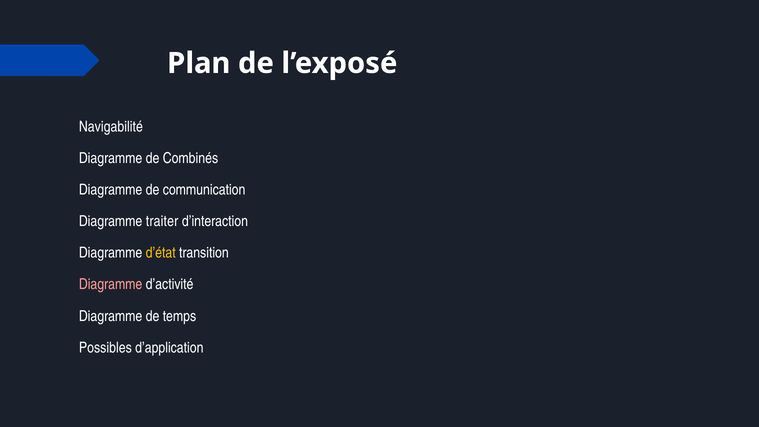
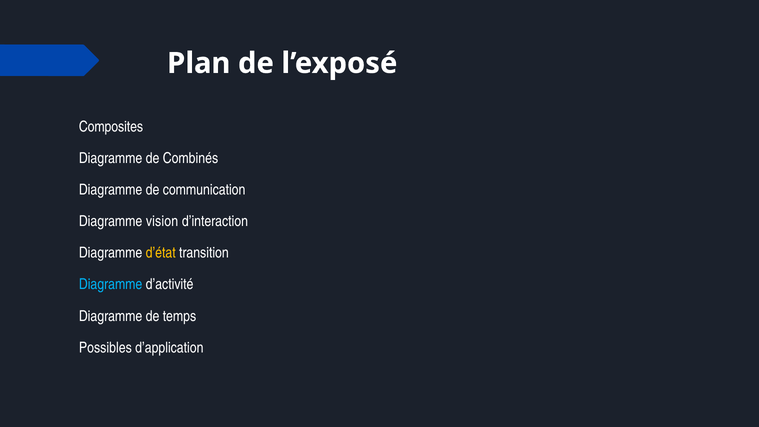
Navigabilité: Navigabilité -> Composites (111, 127)
traiter: traiter -> vision (162, 221)
Diagramme colour: pink -> light blue (111, 284)
